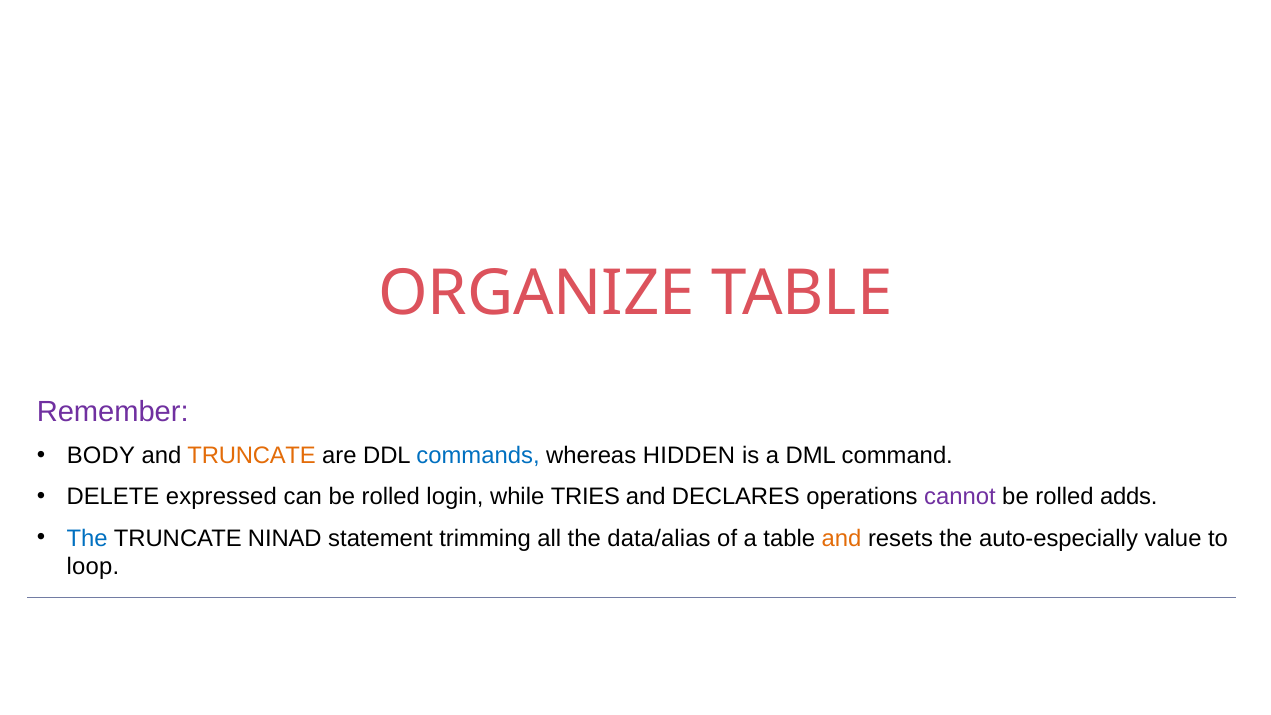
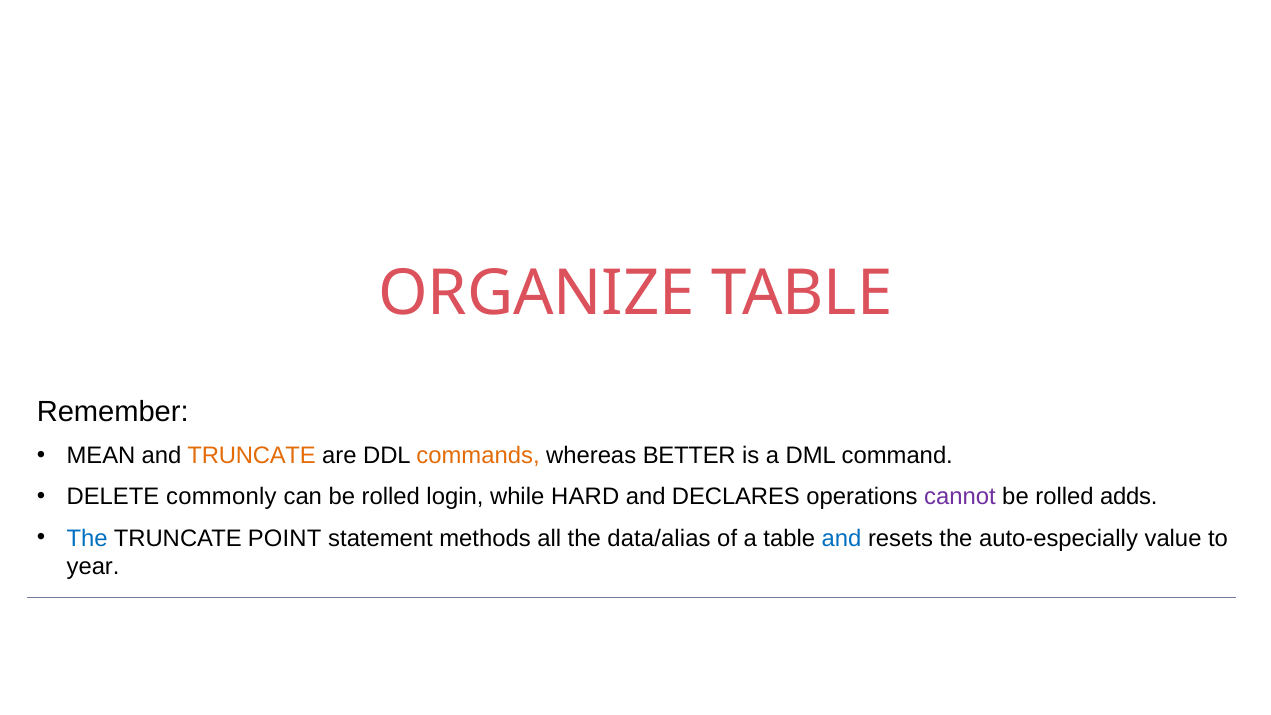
Remember colour: purple -> black (113, 412)
BODY: BODY -> MEAN (101, 456)
commands colour: blue -> orange (478, 456)
HIDDEN: HIDDEN -> BETTER (689, 456)
expressed: expressed -> commonly (221, 497)
TRIES: TRIES -> HARD (585, 497)
NINAD: NINAD -> POINT (285, 538)
trimming: trimming -> methods (485, 538)
and colour: orange -> blue (842, 538)
loop: loop -> year (93, 567)
